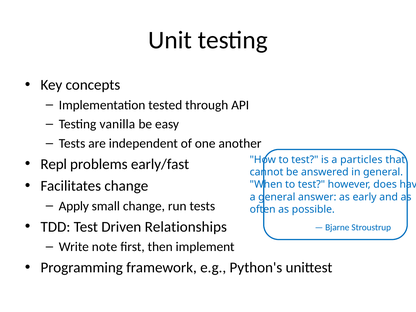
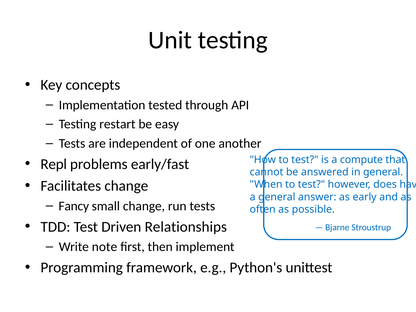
vanilla: vanilla -> restart (117, 124)
particles: particles -> compute (361, 160)
Apply: Apply -> Fancy (74, 206)
